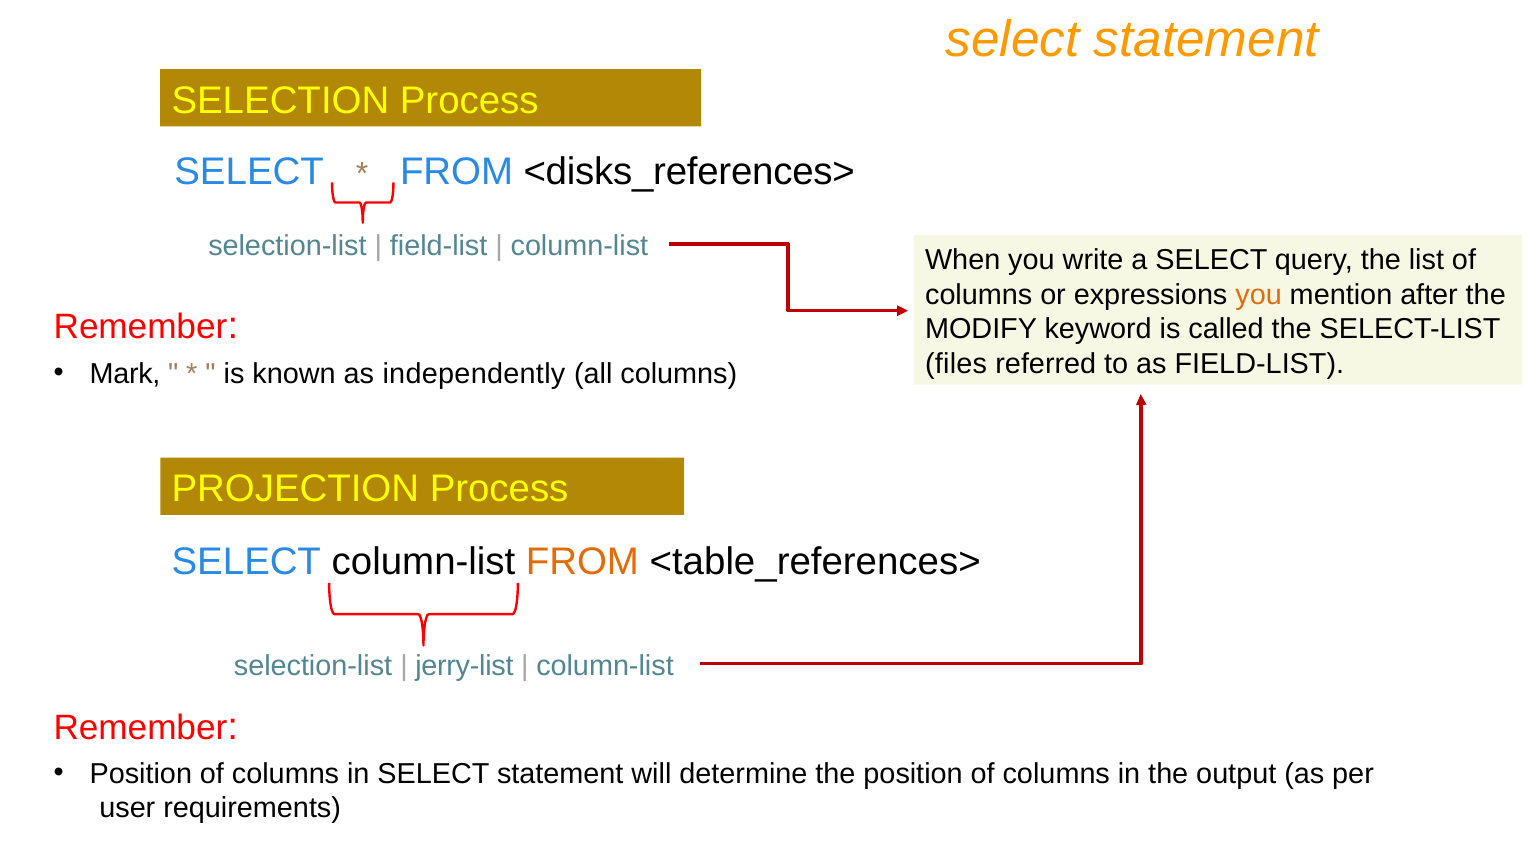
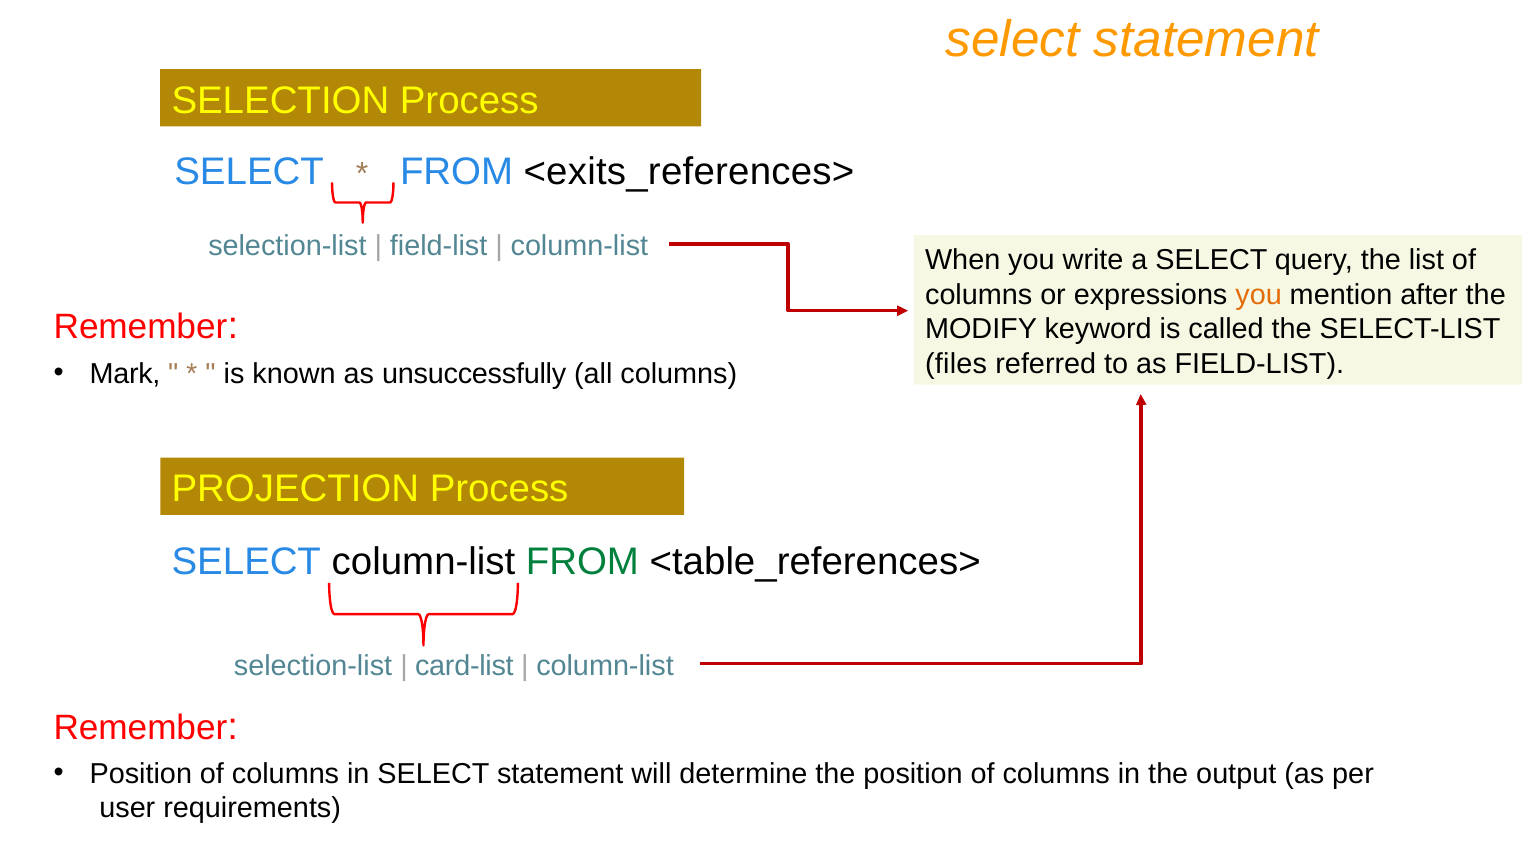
<disks_references>: <disks_references> -> <exits_references> (689, 172)
independently: independently -> unsuccessfully (474, 374)
FROM colour: orange -> green (582, 562)
jerry-list: jerry-list -> card-list (464, 666)
